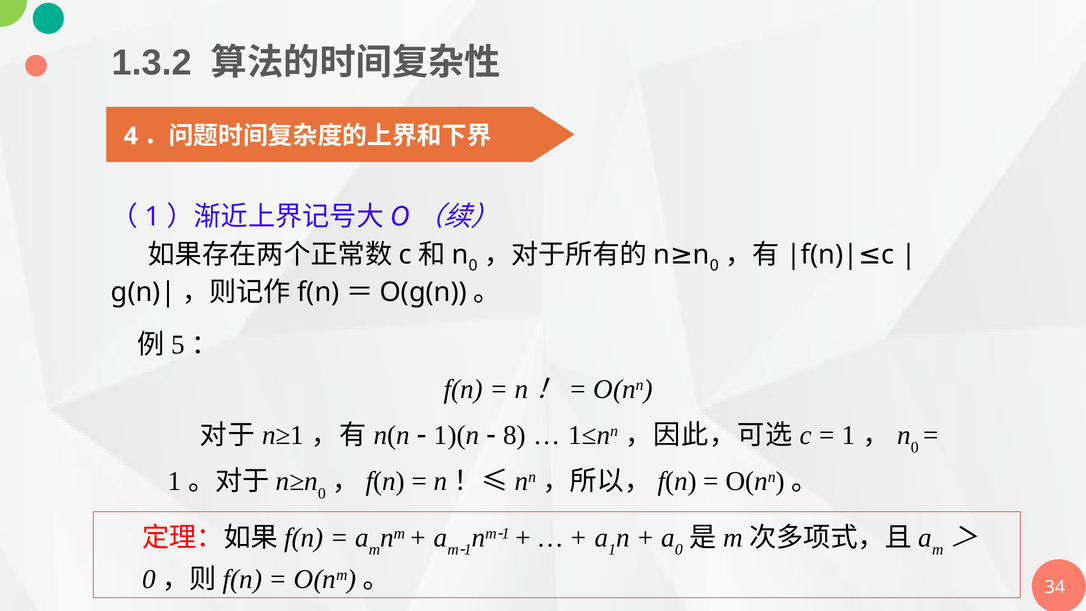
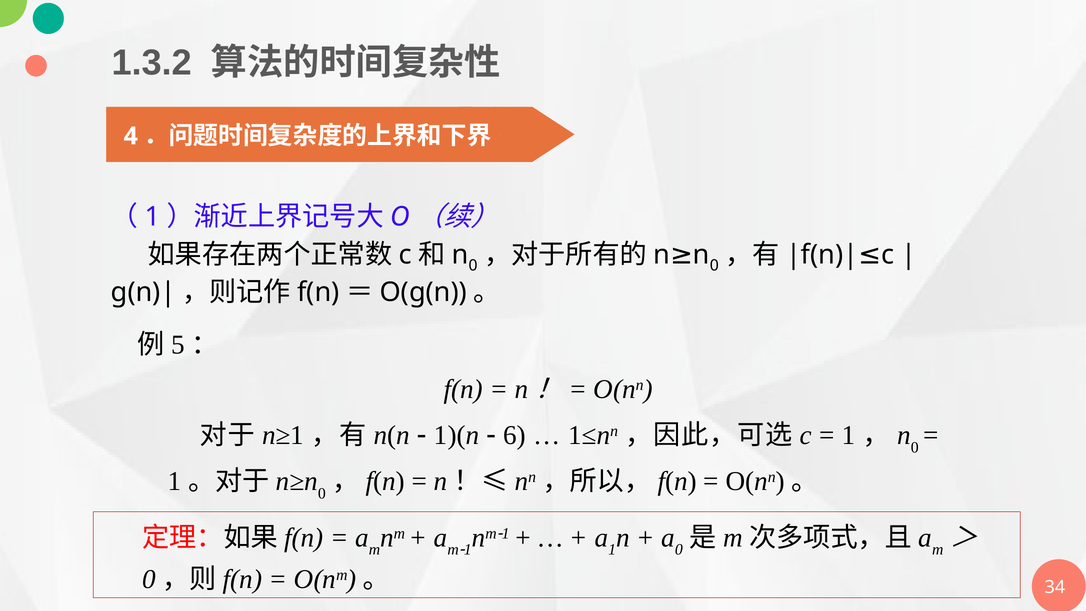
8: 8 -> 6 (515, 435)
